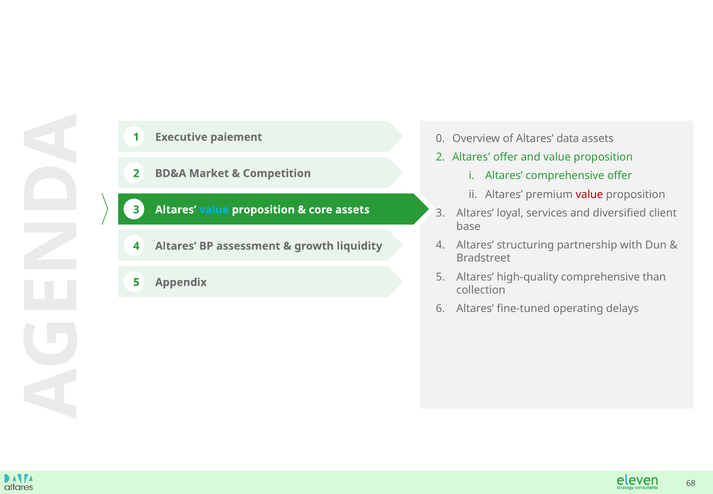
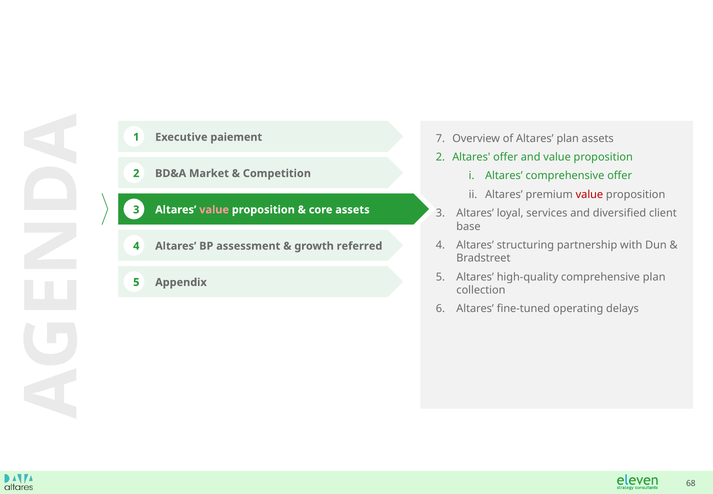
0: 0 -> 7 (440, 138)
Altares data: data -> plan (568, 138)
value colour: light blue -> pink (214, 210)
liquidity: liquidity -> referred (359, 246)
comprehensive than: than -> plan (654, 277)
